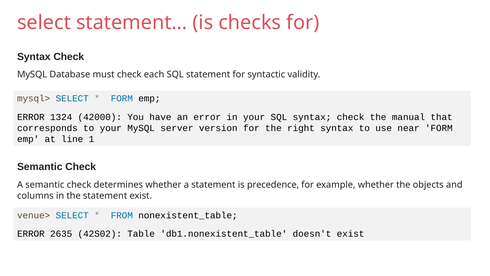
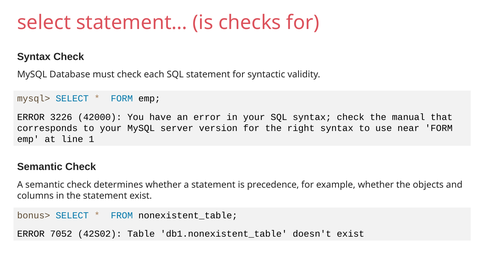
1324: 1324 -> 3226 (61, 117)
venue>: venue> -> bonus> (34, 215)
2635: 2635 -> 7052 (61, 234)
